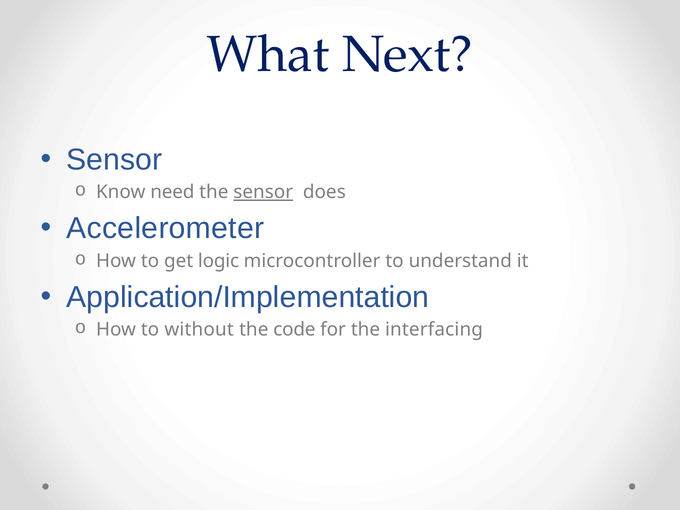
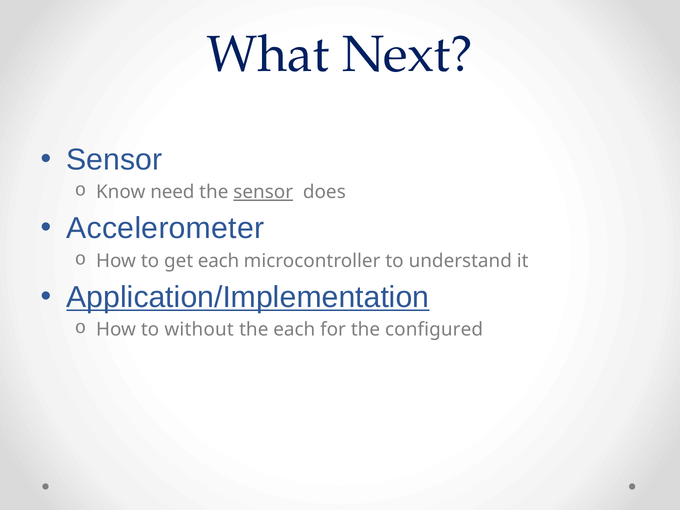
get logic: logic -> each (219, 261)
Application/Implementation underline: none -> present (248, 297)
the code: code -> each (294, 330)
interfacing: interfacing -> configured (434, 330)
